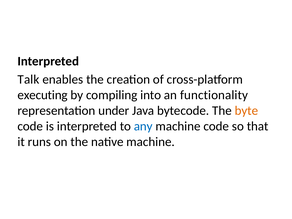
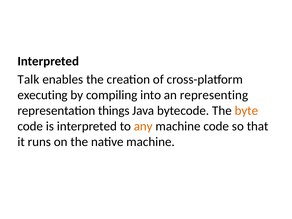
functionality: functionality -> representing (214, 95)
under: under -> things (114, 111)
any colour: blue -> orange (143, 126)
